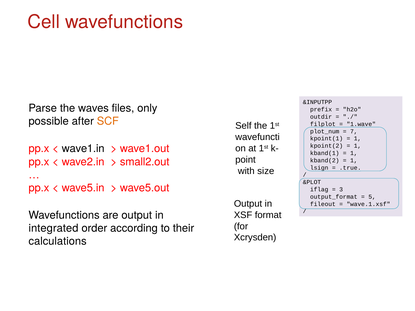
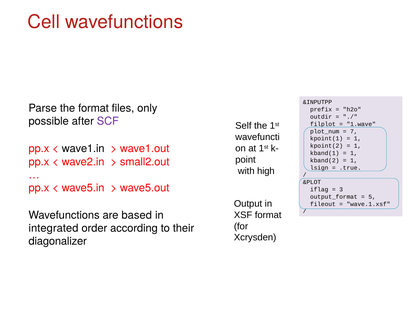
the waves: waves -> format (93, 108)
SCF colour: orange -> purple (108, 121)
size: size -> high (266, 171)
are output: output -> based (137, 215)
calculations: calculations -> diagonalizer (58, 242)
